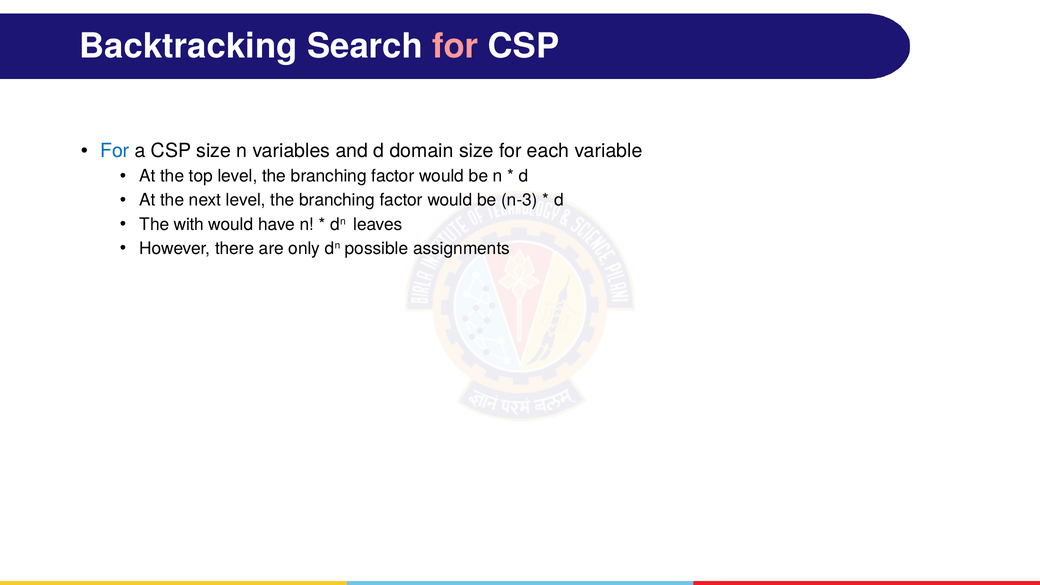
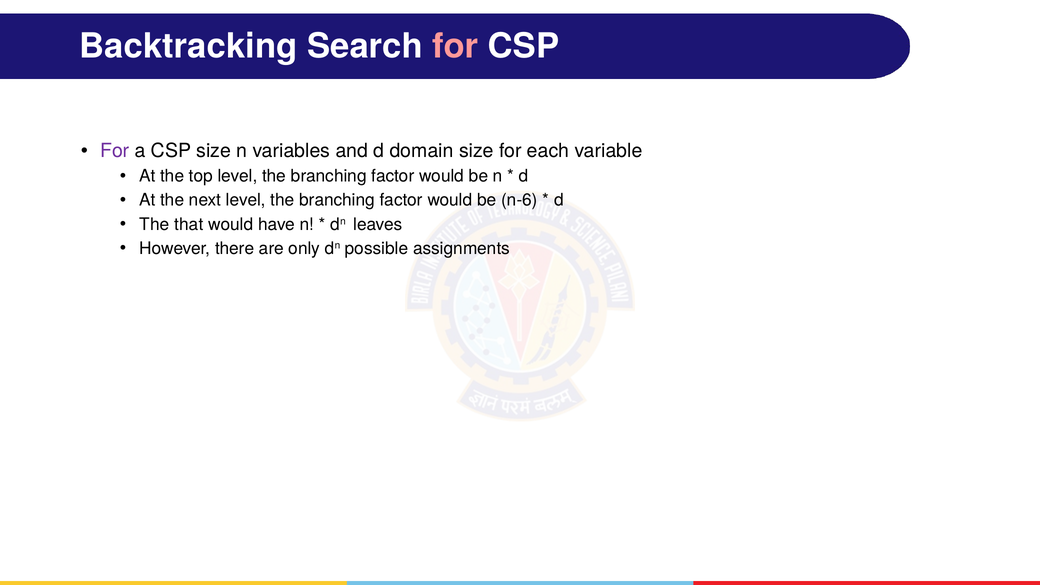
For colour: blue -> purple (115, 151)
n-3: n-3 -> n-6 (519, 200)
with: with -> that (189, 224)
